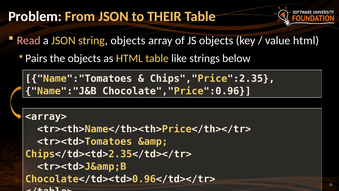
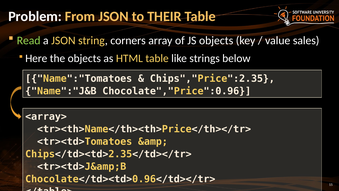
Read colour: pink -> light green (29, 40)
string objects: objects -> corners (128, 40)
value html: html -> sales (306, 40)
Pairs: Pairs -> Here (36, 58)
